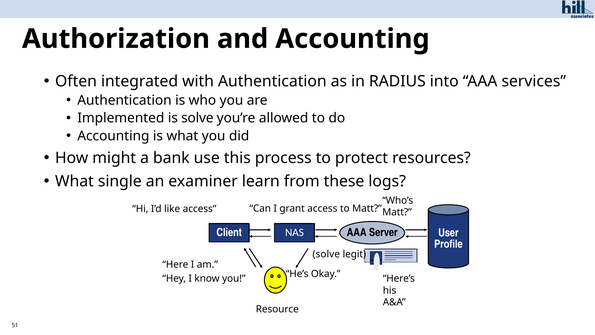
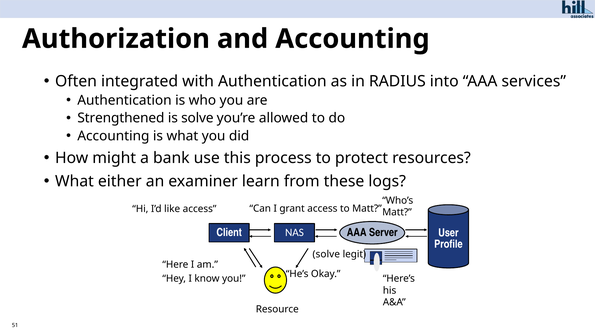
Implemented: Implemented -> Strengthened (121, 118)
single: single -> either (120, 181)
